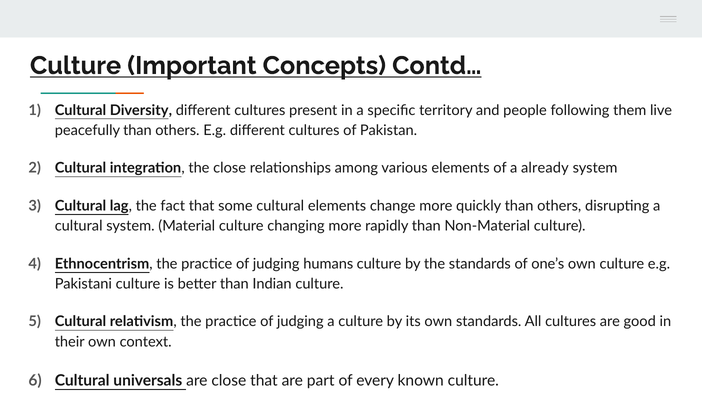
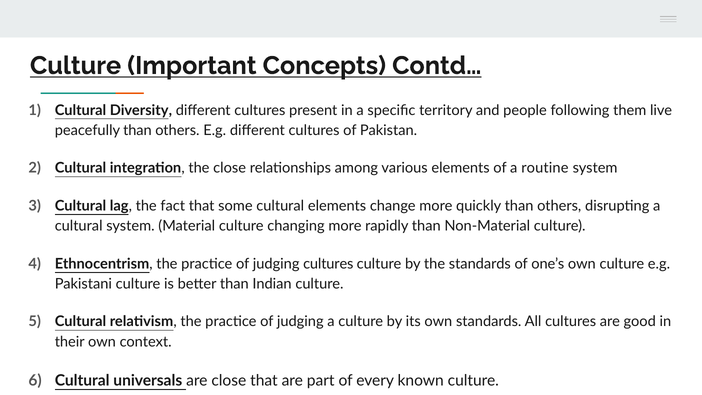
already: already -> routine (545, 168)
judging humans: humans -> cultures (328, 264)
